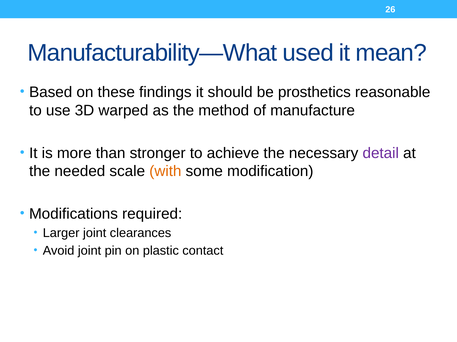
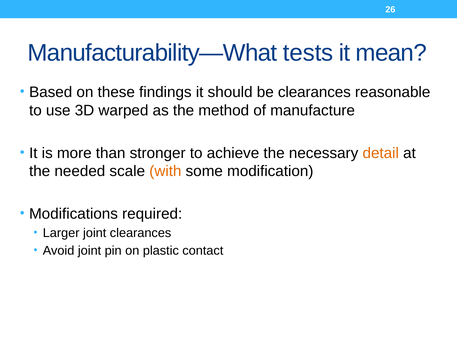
used: used -> tests (308, 53)
be prosthetics: prosthetics -> clearances (314, 92)
detail colour: purple -> orange (381, 153)
